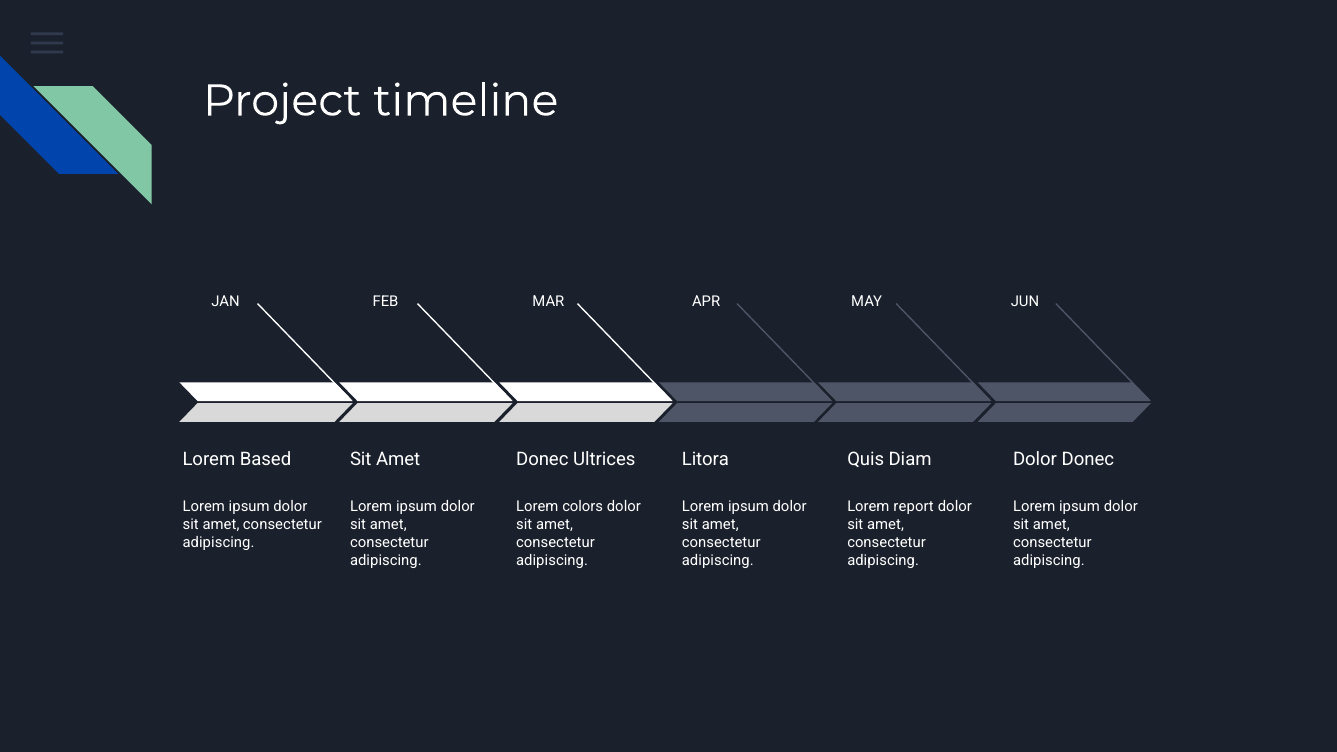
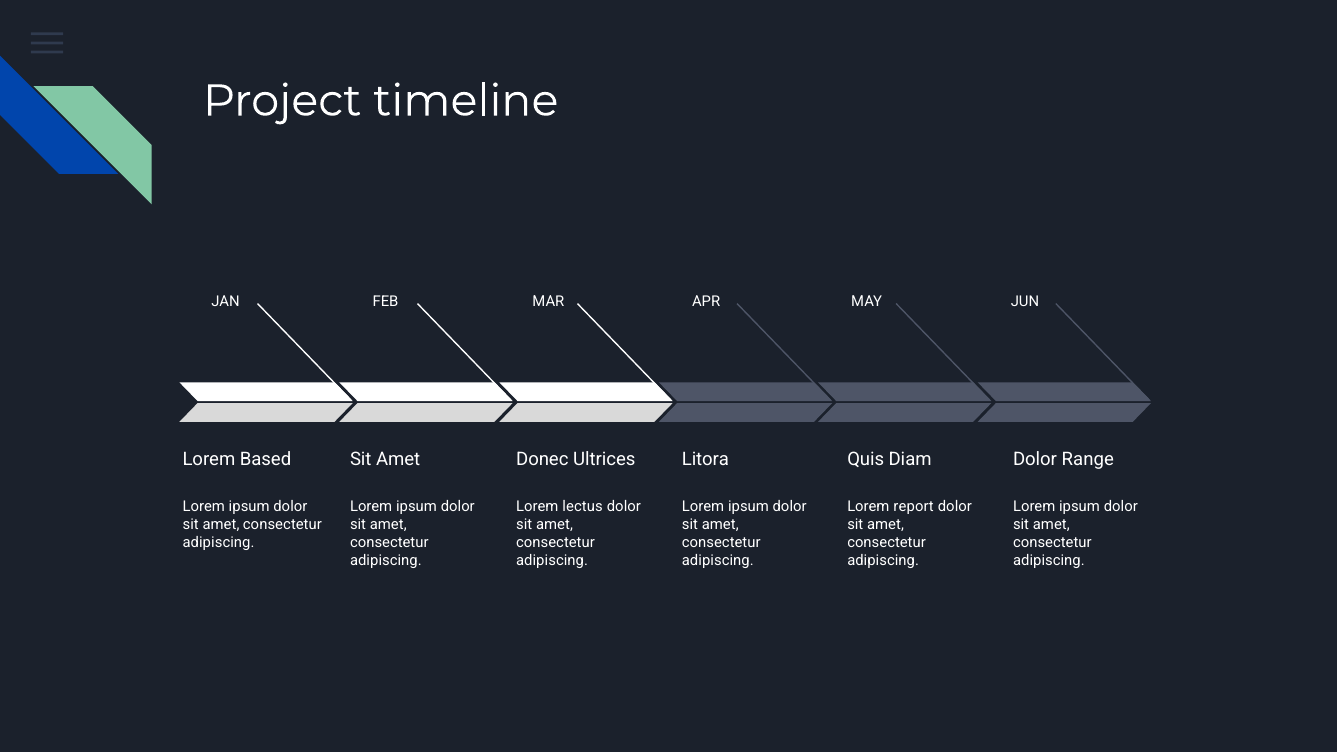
Dolor Donec: Donec -> Range (1088, 459)
colors: colors -> lectus (583, 507)
